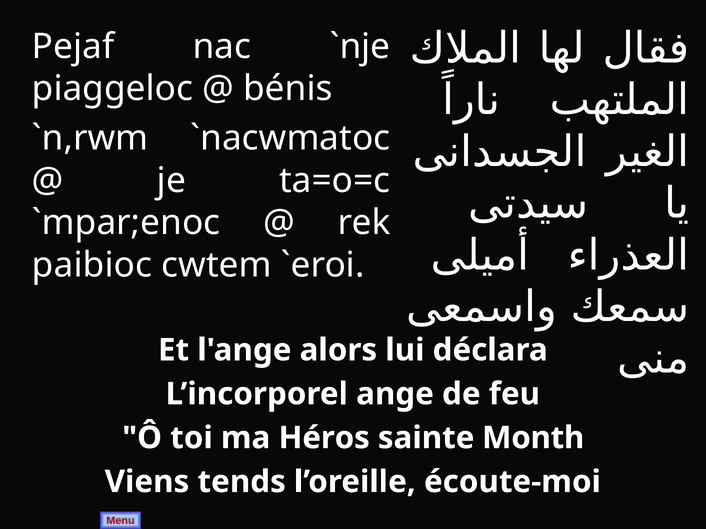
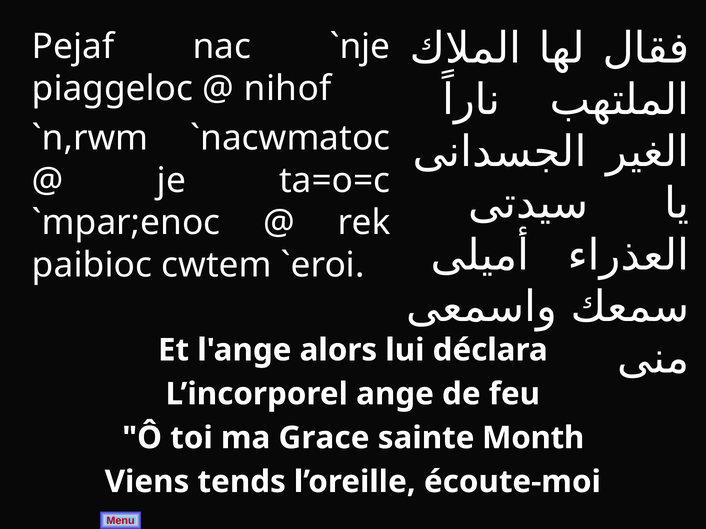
bénis: bénis -> nihof (288, 89)
Héros: Héros -> Grace (324, 438)
